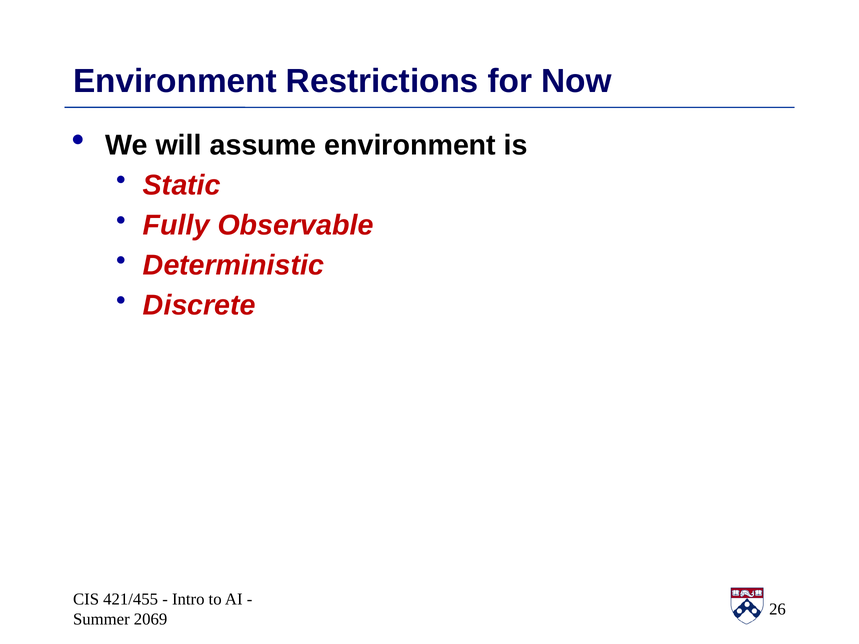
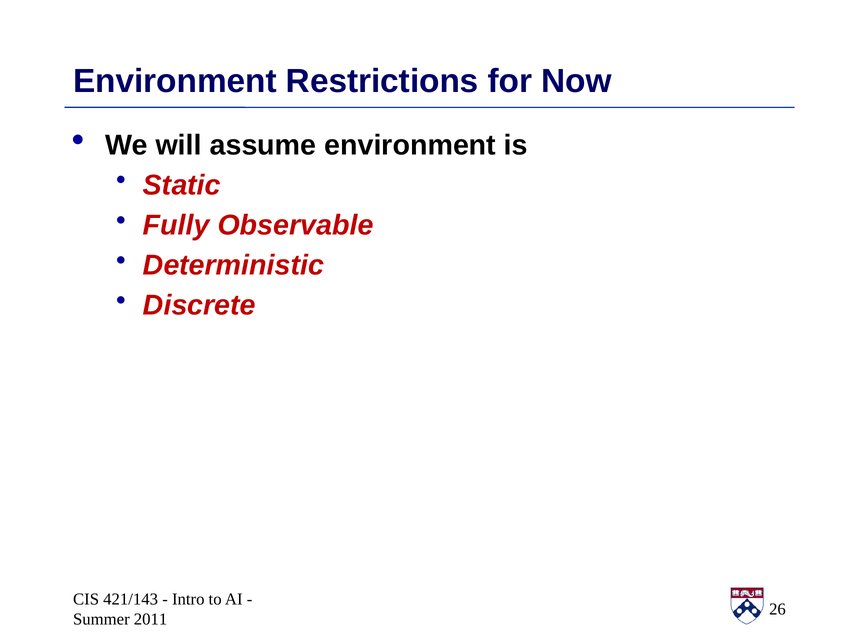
421/455: 421/455 -> 421/143 (131, 600)
2069: 2069 -> 2011 (151, 620)
